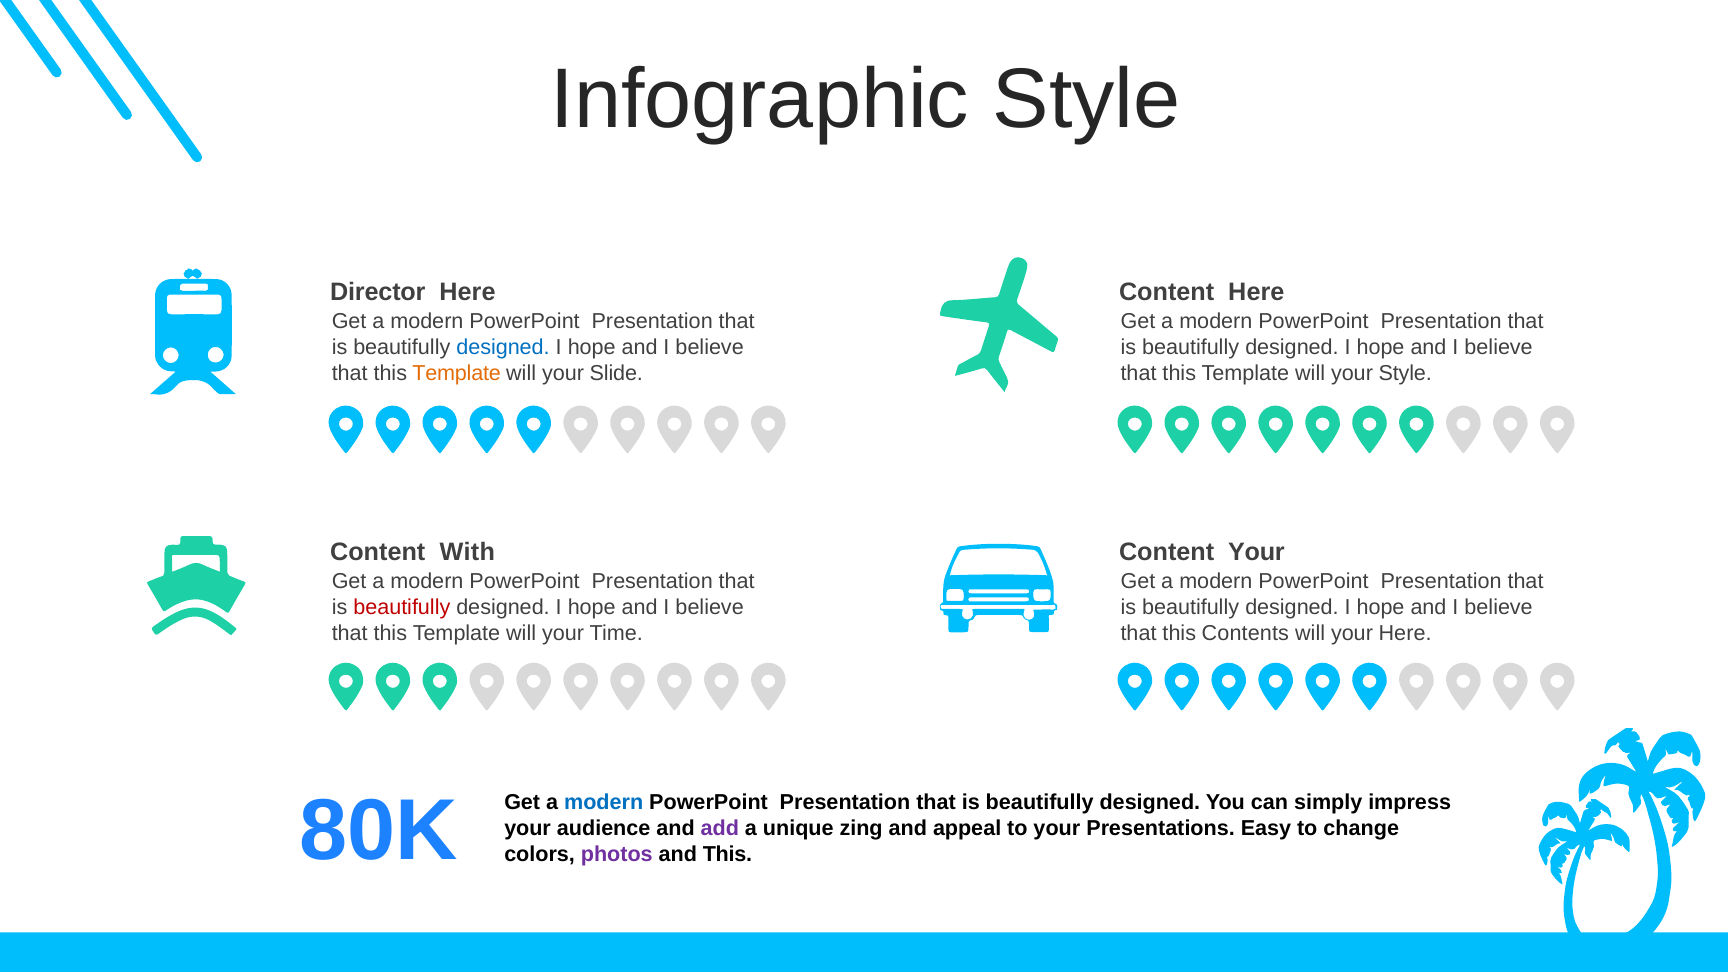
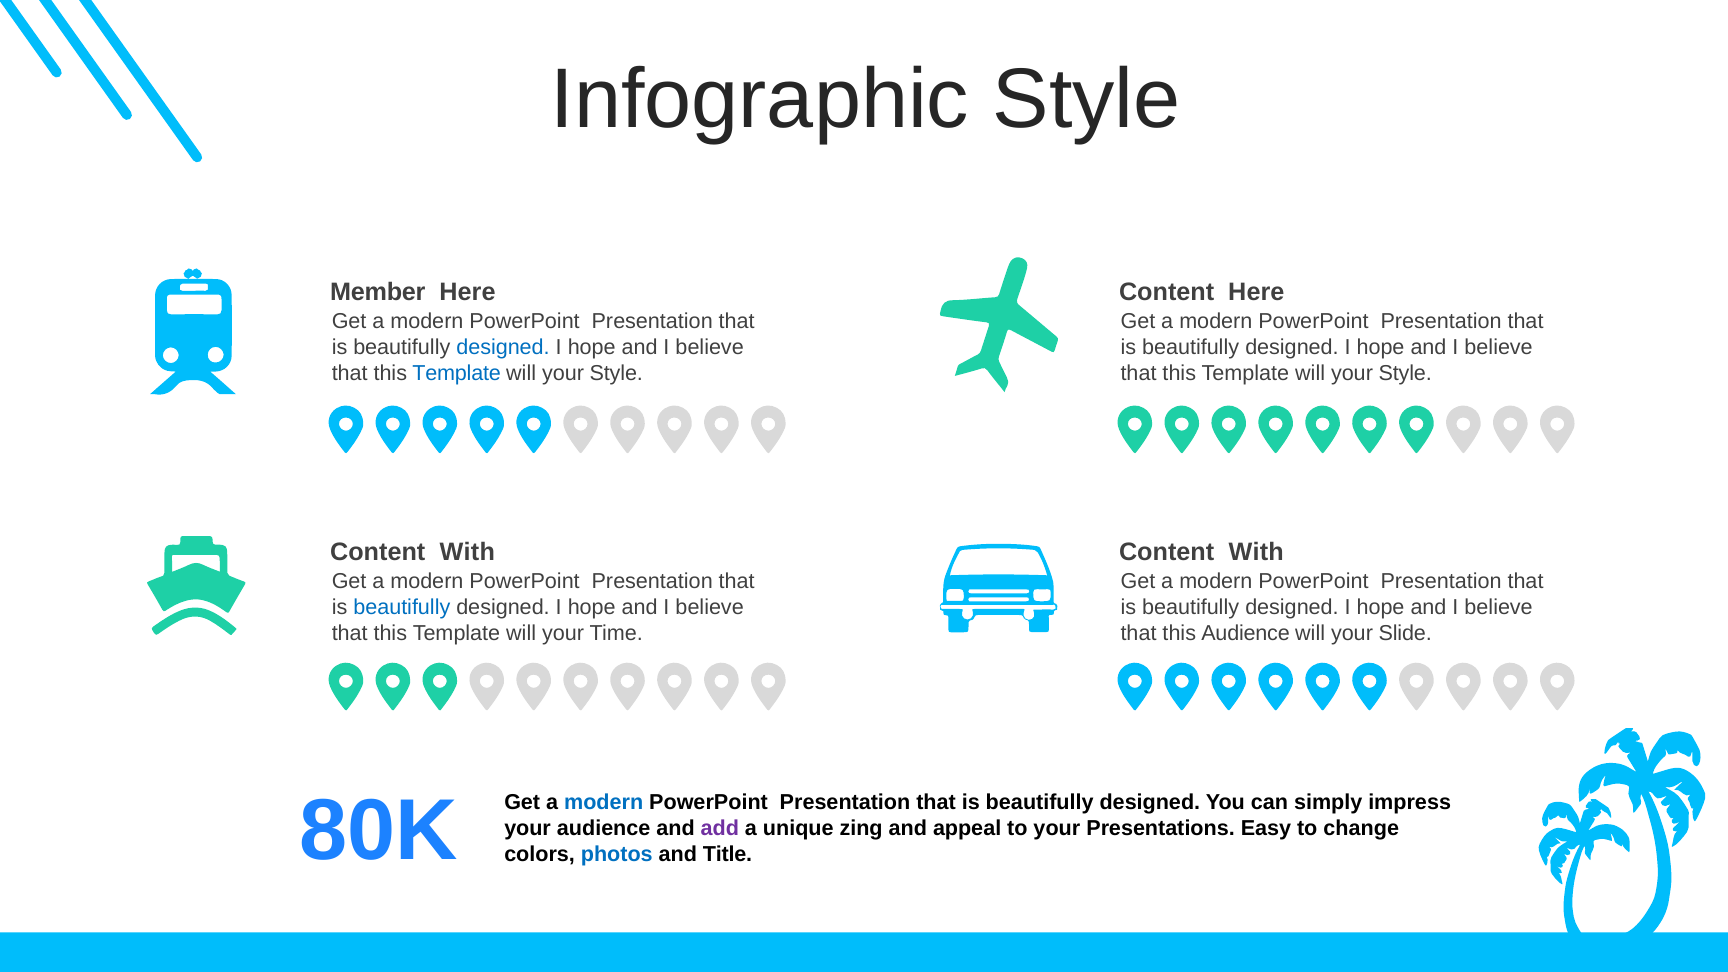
Director: Director -> Member (378, 292)
Template colour: orange -> blue (457, 373)
Slide: Slide -> Style (616, 373)
Your: Your -> With (1256, 552)
beautifully colour: red -> blue (402, 607)
this Contents: Contents -> Audience (1246, 633)
your Here: Here -> Slide (1405, 633)
photos colour: purple -> blue (617, 855)
and This: This -> Title (727, 855)
